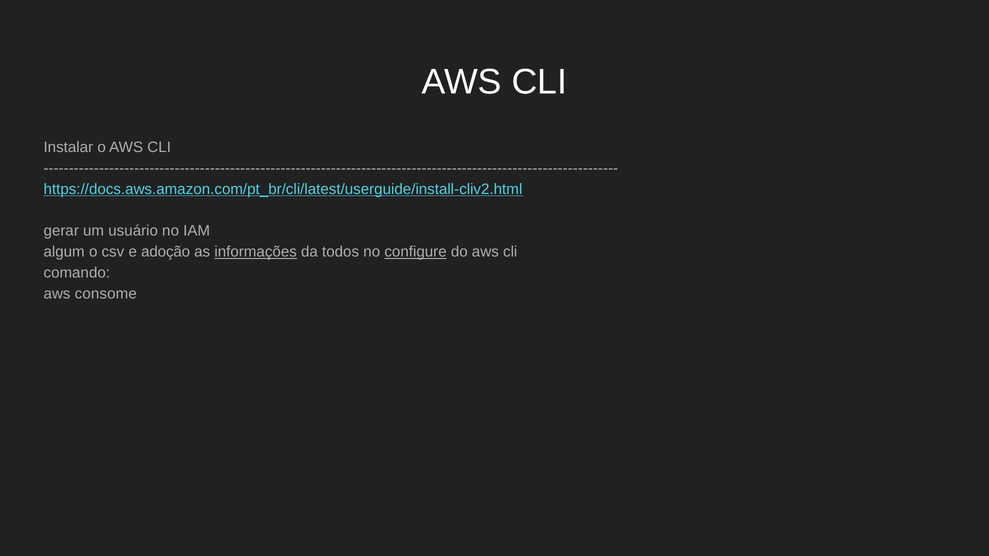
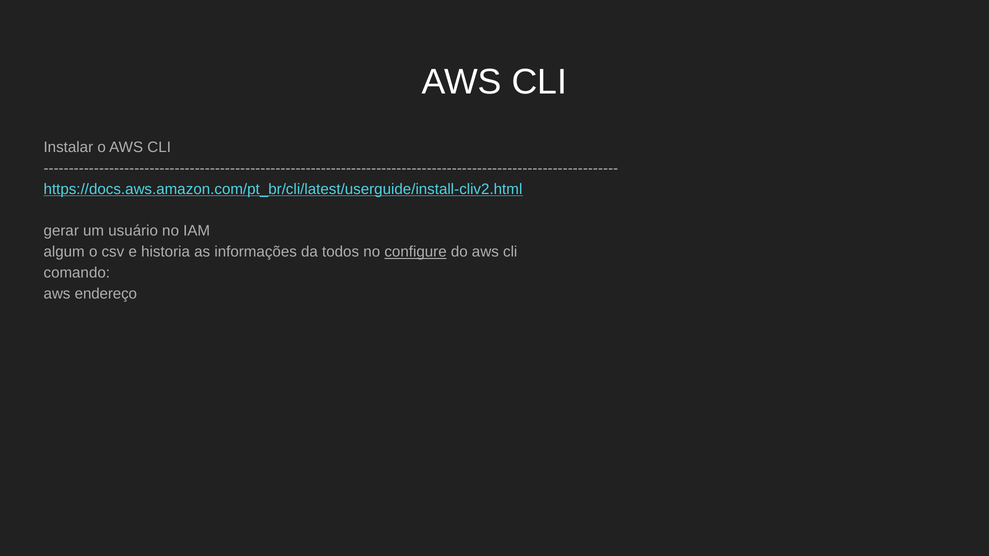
adoção: adoção -> historia (166, 252)
informações underline: present -> none (256, 252)
consome: consome -> endereço (106, 294)
